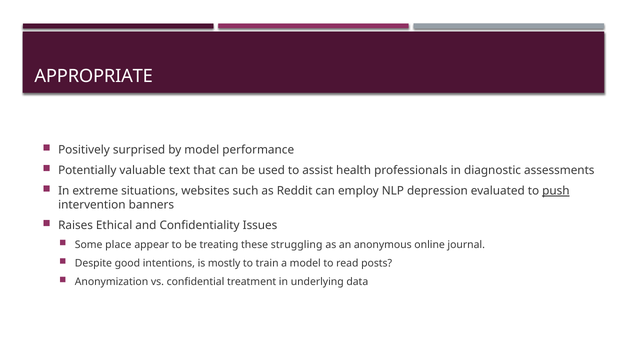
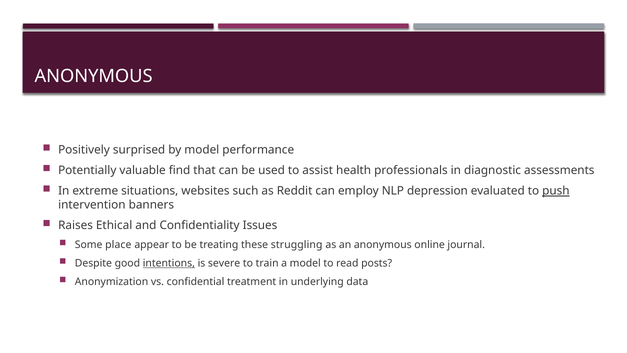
APPROPRIATE: APPROPRIATE -> ANONYMOUS (94, 76)
text: text -> find (180, 170)
intentions underline: none -> present (169, 263)
mostly: mostly -> severe (224, 263)
